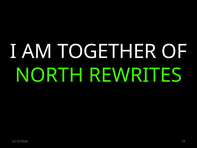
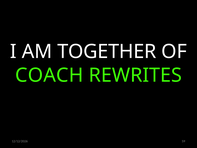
NORTH: NORTH -> COACH (49, 75)
